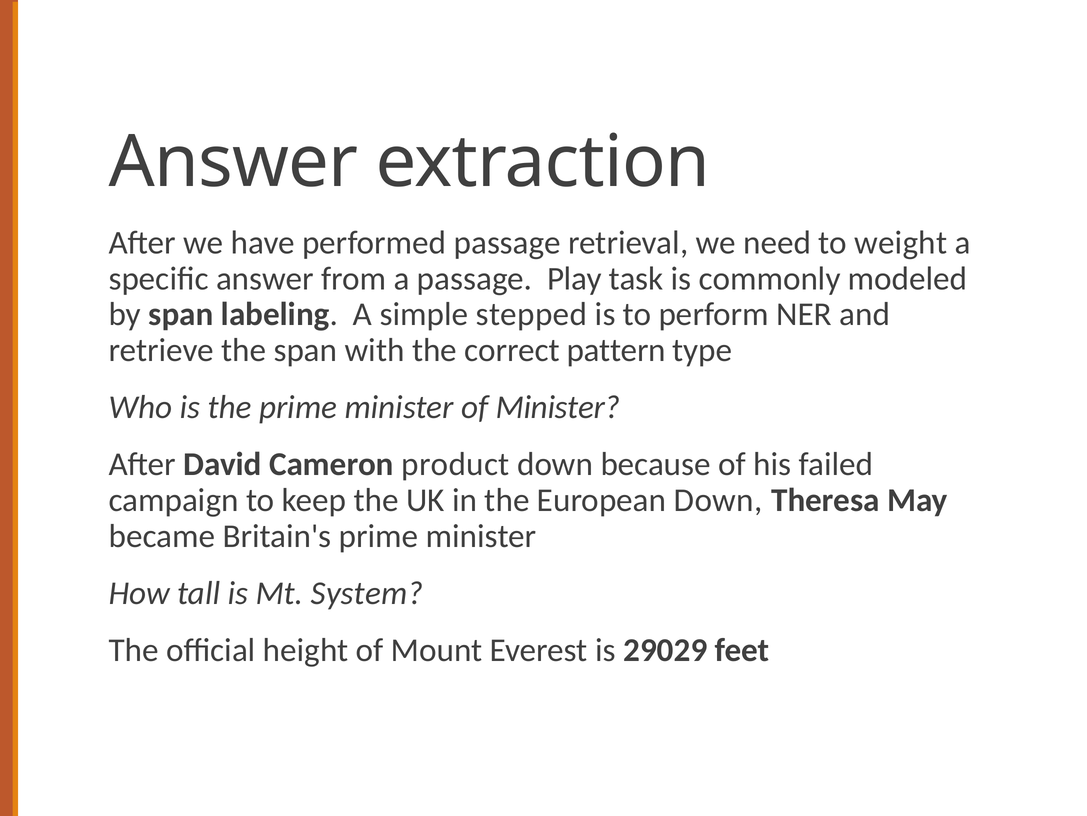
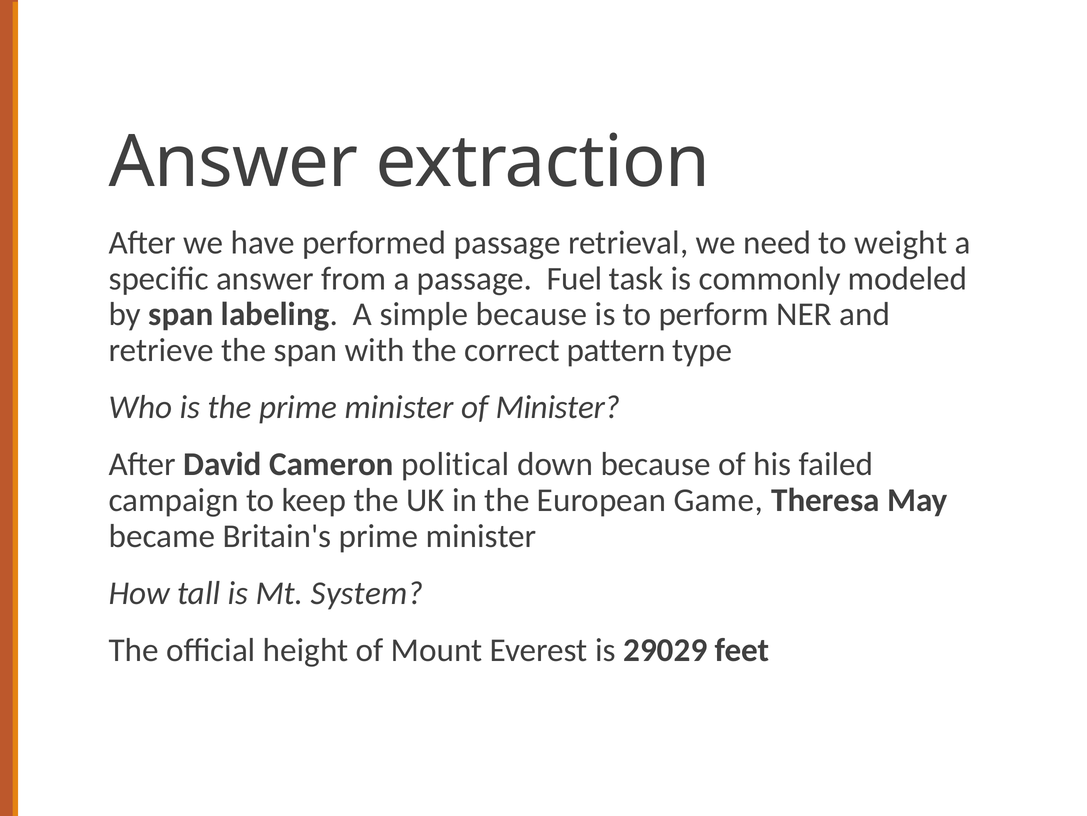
Play: Play -> Fuel (574, 278)
simple stepped: stepped -> because (531, 314)
product: product -> political (455, 464)
European Down: Down -> Game (718, 500)
